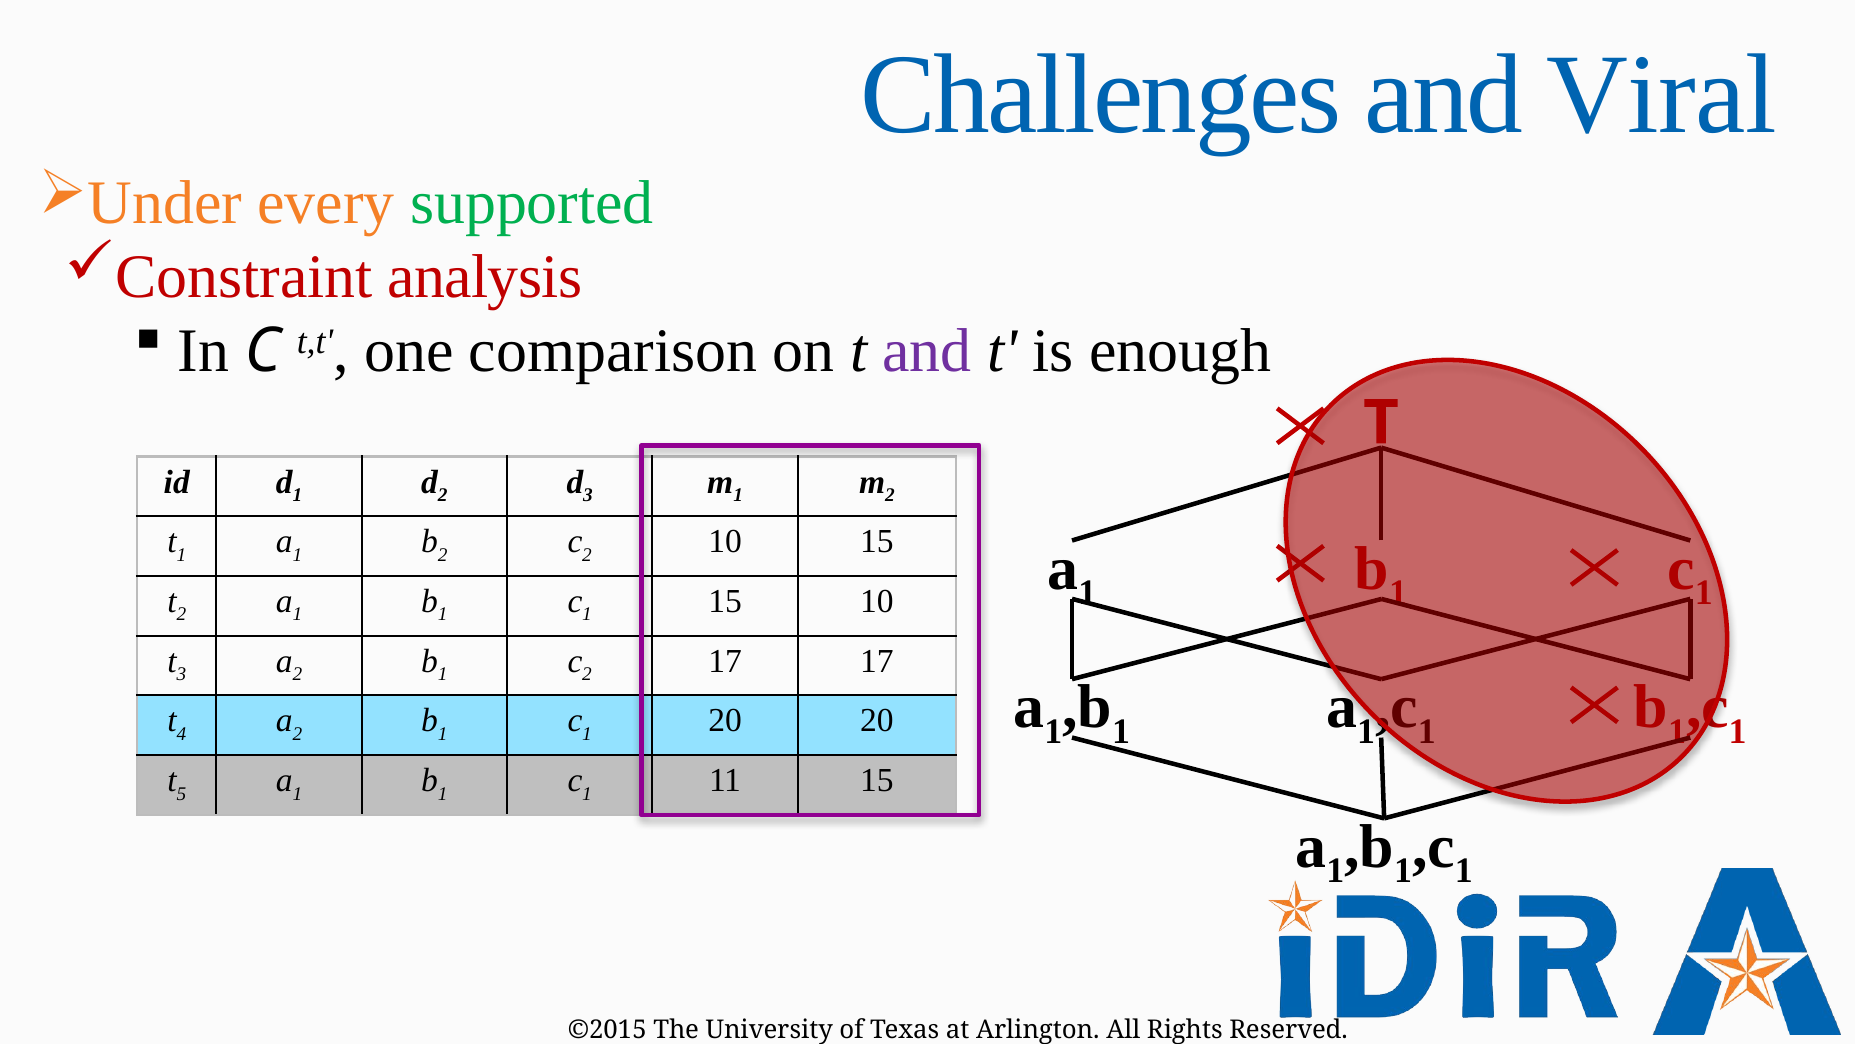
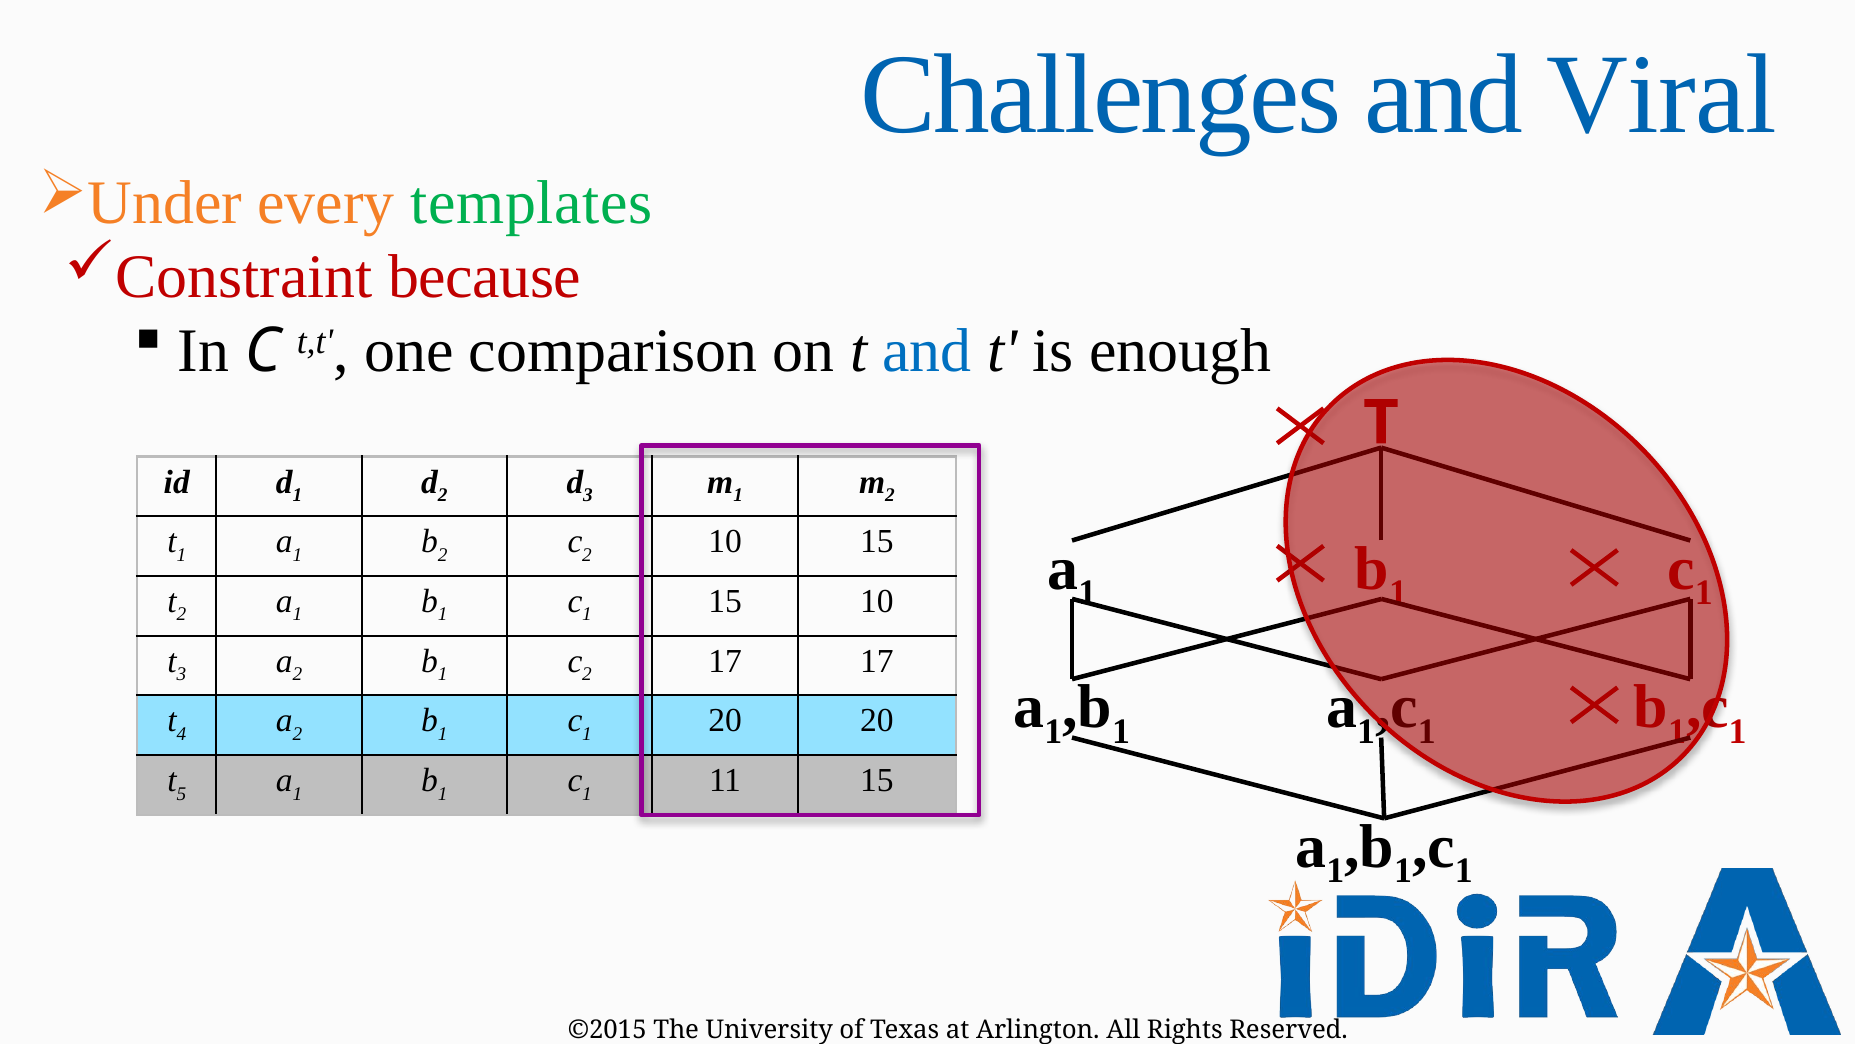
supported: supported -> templates (532, 203)
analysis: analysis -> because (485, 277)
and colour: purple -> blue (927, 351)
